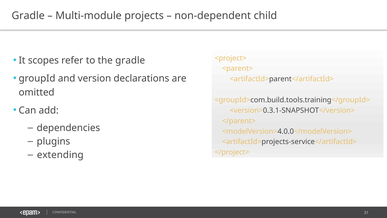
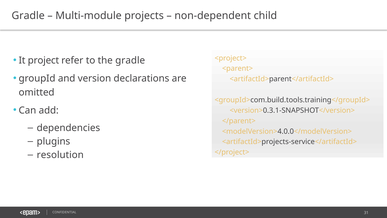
scopes: scopes -> project (43, 60)
extending: extending -> resolution (60, 155)
